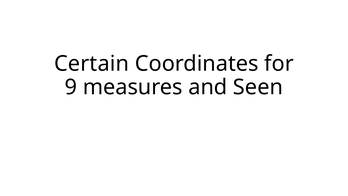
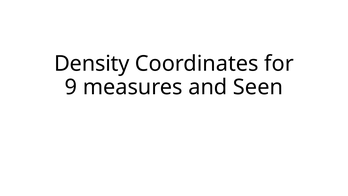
Certain: Certain -> Density (92, 64)
